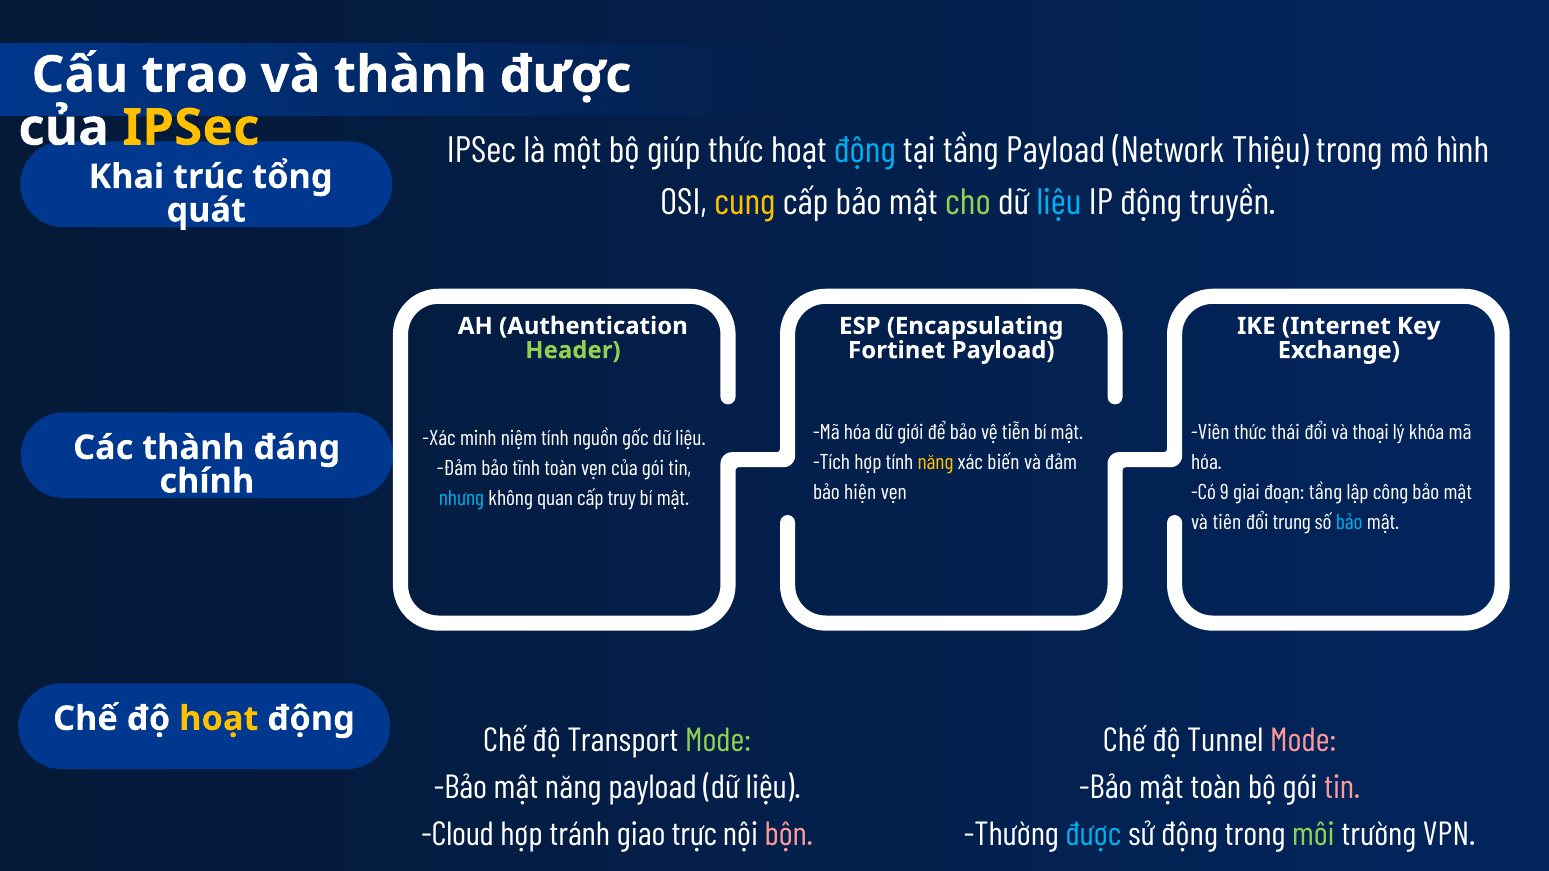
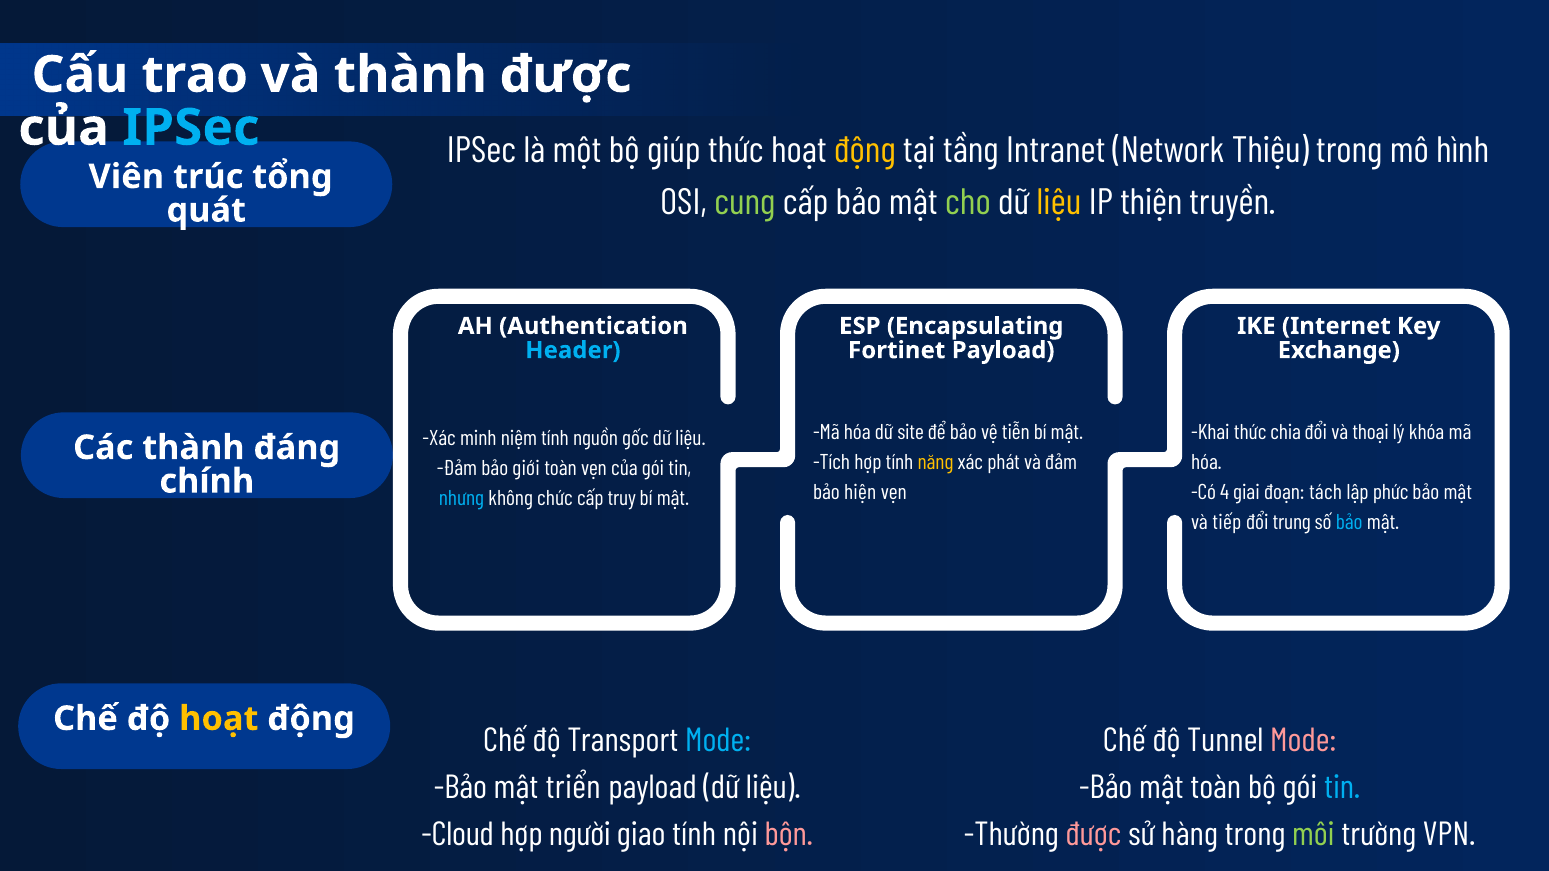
IPSec colour: yellow -> light blue (191, 128)
động colour: light blue -> yellow (865, 151)
tầng Payload: Payload -> Intranet (1056, 151)
Khai: Khai -> Viên (126, 177)
cung colour: yellow -> light green (745, 202)
liệu colour: light blue -> yellow (1059, 202)
IP động: động -> thiện (1151, 202)
Header colour: light green -> light blue (573, 350)
giới: giới -> site (911, 432)
Viên: Viên -> Khai (1210, 432)
thái: thái -> chia (1286, 432)
biến: biến -> phát (1004, 462)
tĩnh: tĩnh -> giới (526, 468)
9: 9 -> 4 (1225, 492)
đoạn tầng: tầng -> tách (1326, 492)
công: công -> phức (1391, 492)
quan: quan -> chức (555, 498)
tiên: tiên -> tiếp (1227, 522)
Mode colour: light green -> light blue (718, 741)
mật năng: năng -> triển (573, 788)
tin colour: pink -> light blue (1342, 788)
tránh: tránh -> người (580, 835)
giao trực: trực -> tính (694, 835)
được colour: light blue -> pink (1093, 835)
sử động: động -> hàng (1190, 835)
